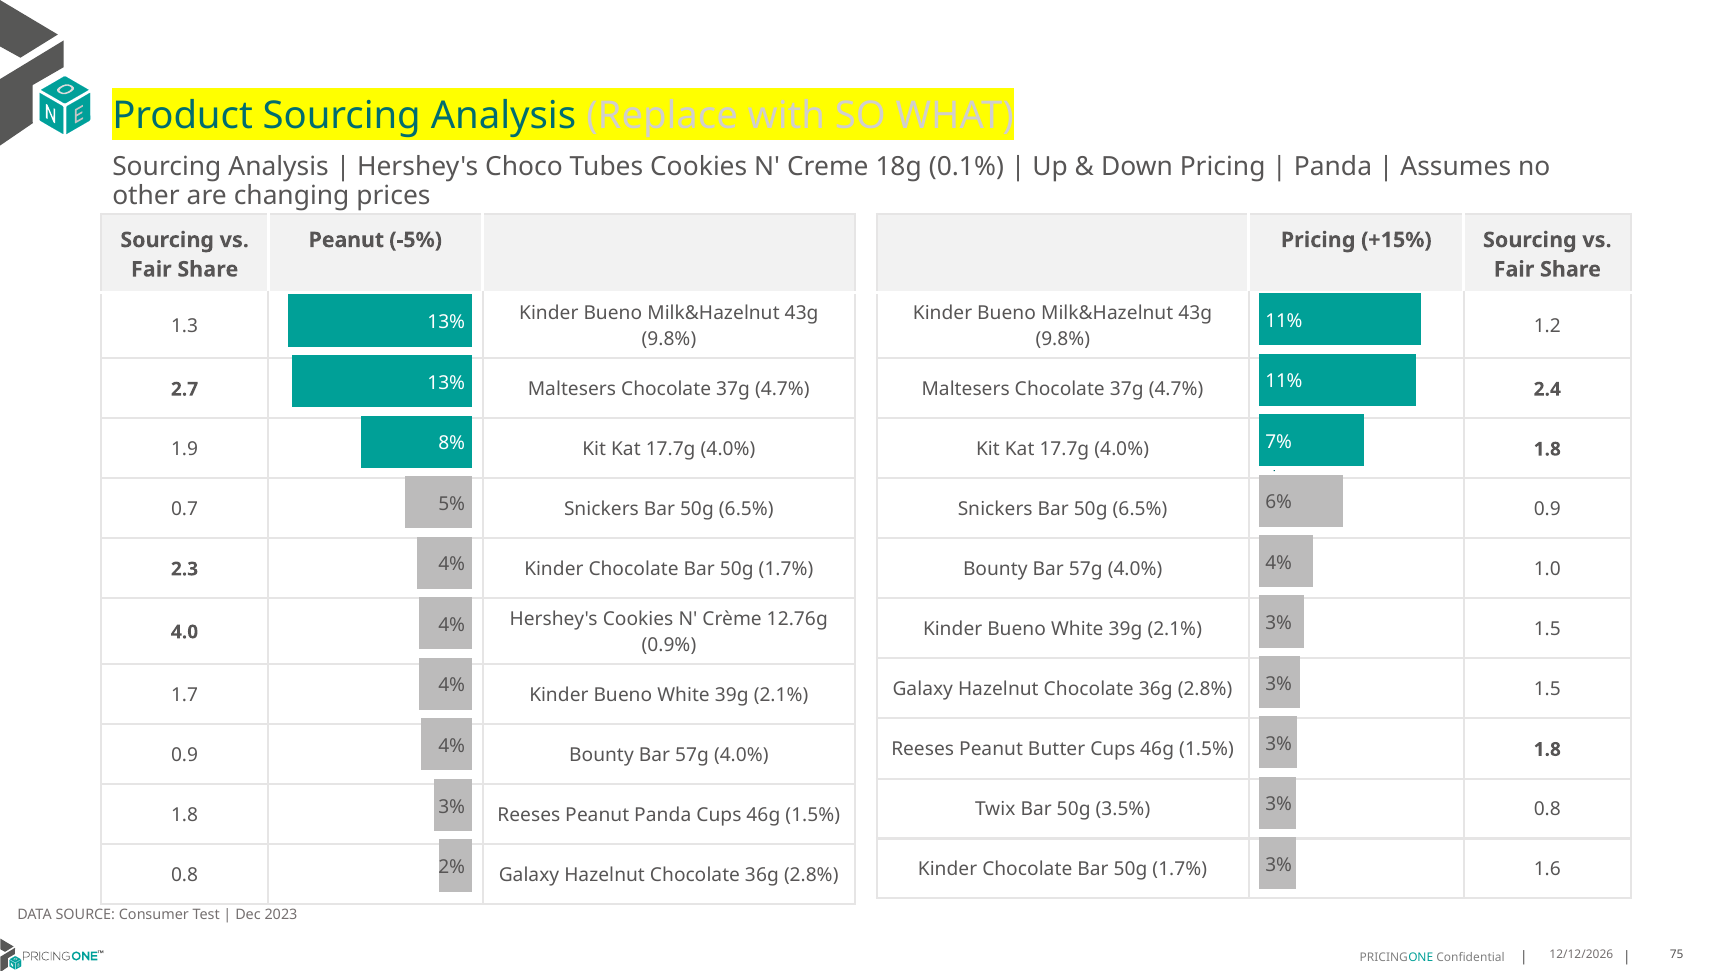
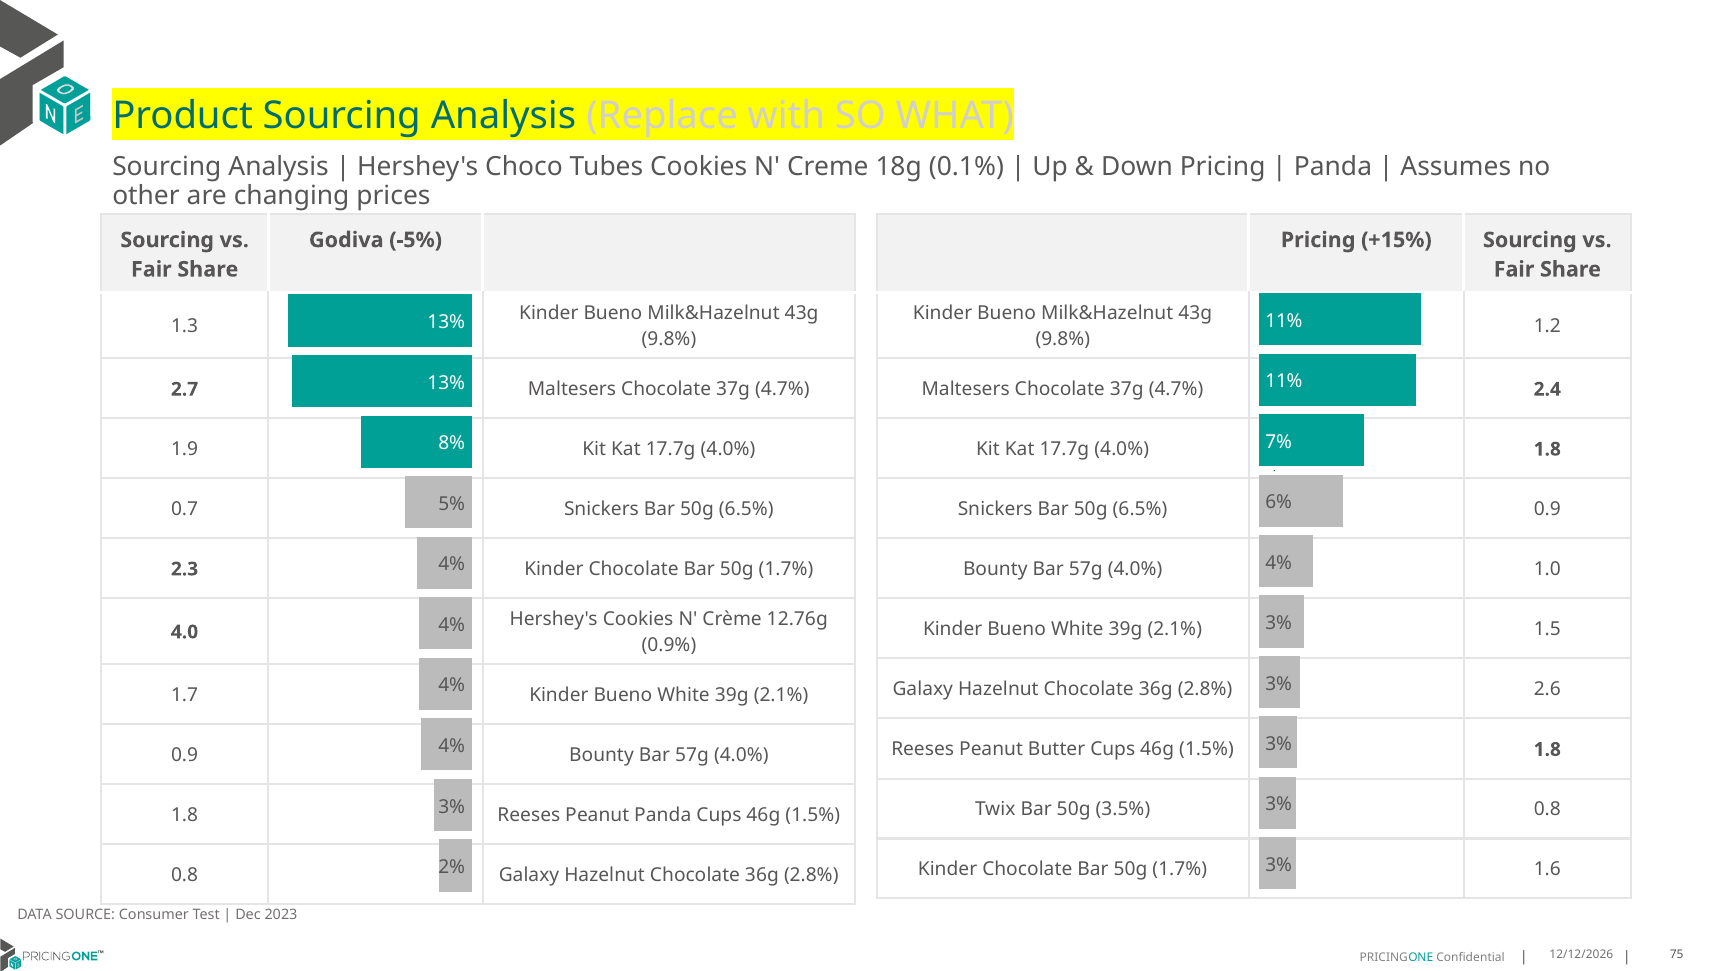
Peanut: Peanut -> Godiva (346, 240)
2.8% 1.5: 1.5 -> 2.6 (1547, 689)
